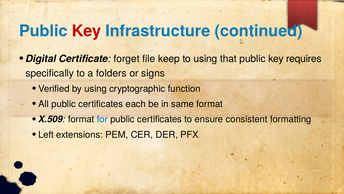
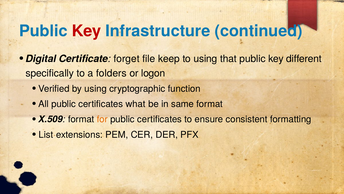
requires: requires -> different (304, 59)
signs: signs -> logon (153, 73)
each: each -> what (136, 104)
for colour: blue -> orange (102, 119)
Left: Left -> List (46, 134)
